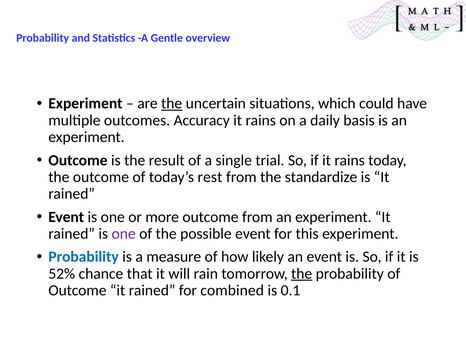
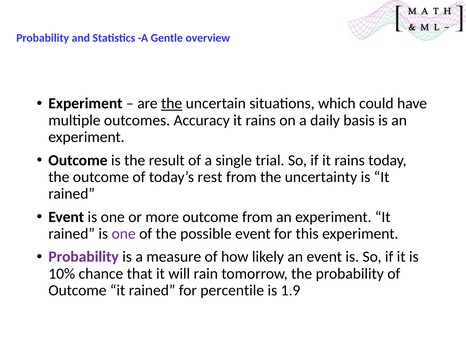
standardize: standardize -> uncertainty (321, 177)
Probability colour: blue -> purple (84, 257)
52%: 52% -> 10% (62, 274)
the underline: present -> none (302, 274)
combined: combined -> percentile (232, 291)
0.1: 0.1 -> 1.9 (291, 291)
